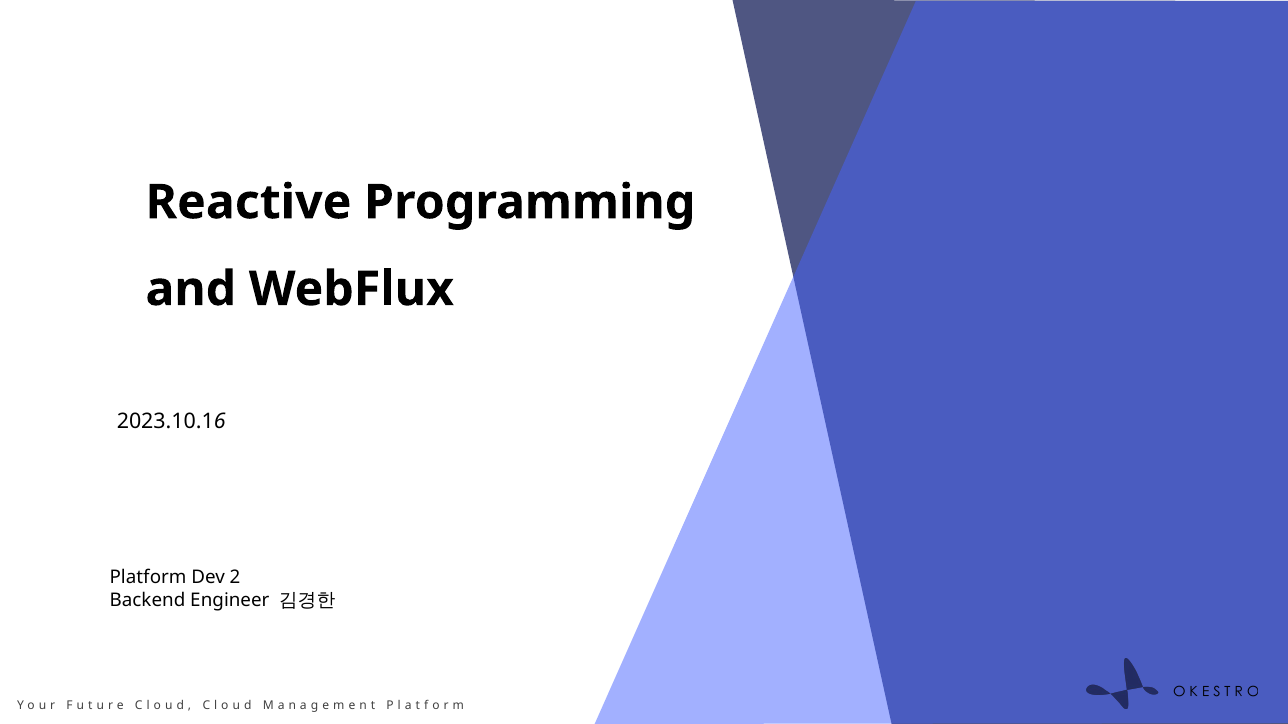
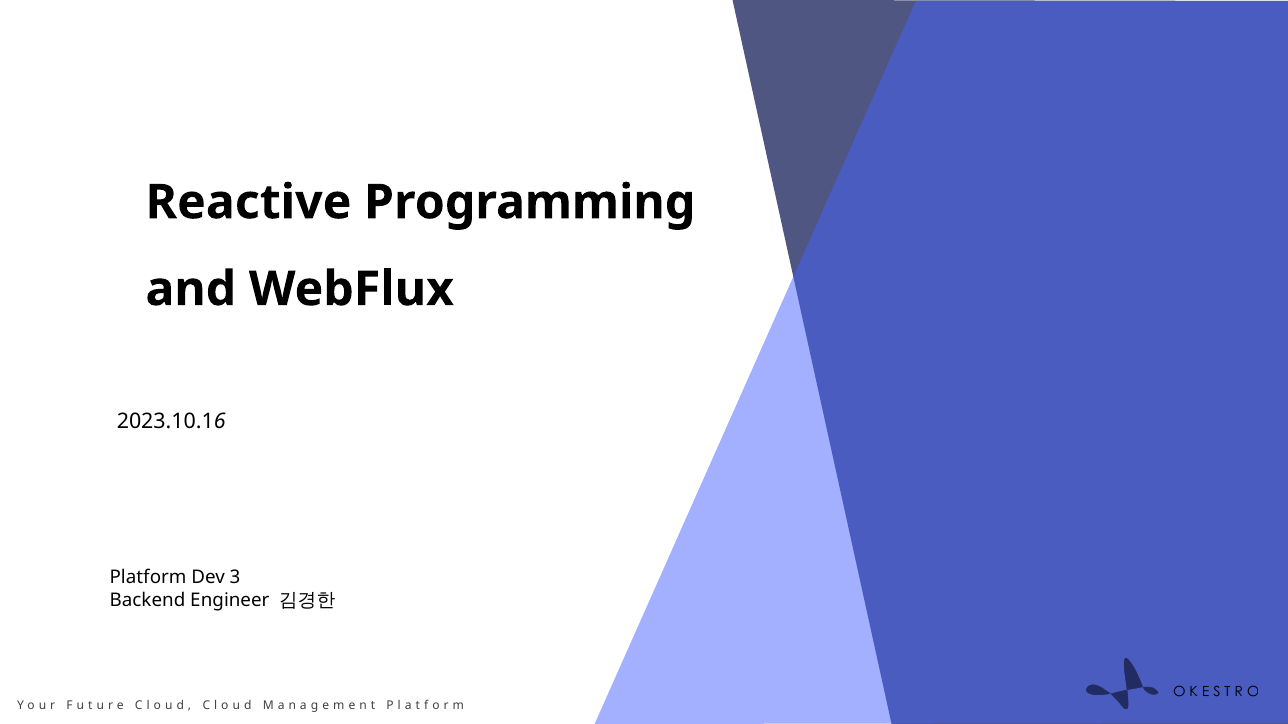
2: 2 -> 3 (235, 578)
